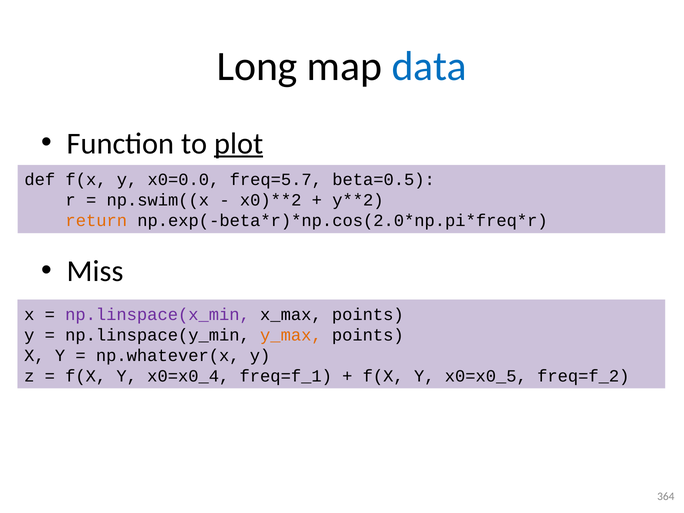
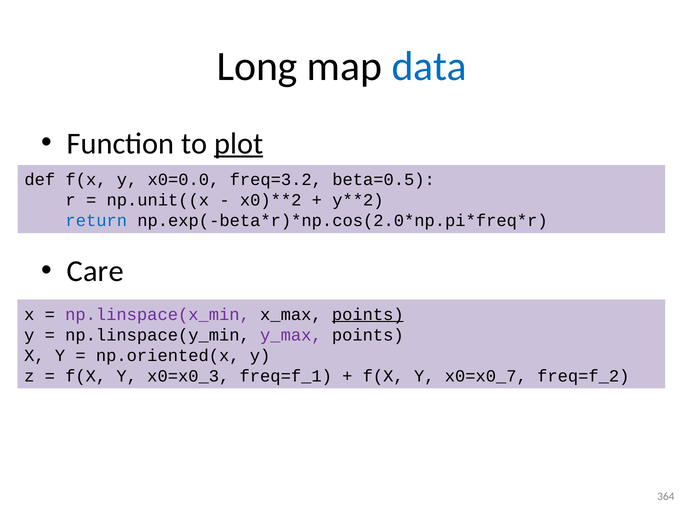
freq=5.7: freq=5.7 -> freq=3.2 (276, 180)
np.swim((x: np.swim((x -> np.unit((x (158, 200)
return colour: orange -> blue (96, 221)
Miss: Miss -> Care (95, 271)
points underline: none -> present (368, 314)
y_max colour: orange -> purple (291, 335)
np.whatever(x: np.whatever(x -> np.oriented(x (168, 355)
x0=x0_4: x0=x0_4 -> x0=x0_3 (188, 376)
x0=x0_5: x0=x0_5 -> x0=x0_7 (486, 376)
